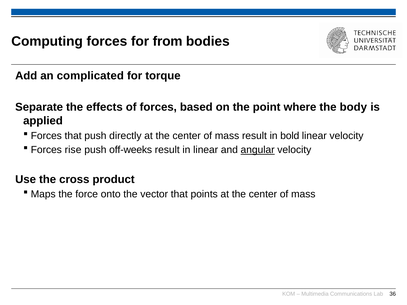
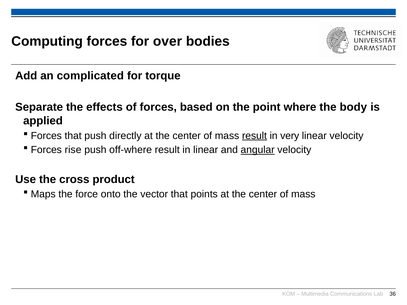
from: from -> over (167, 41)
result underline: none -> present (254, 136)
bold: bold -> very (290, 136)
off-weeks: off-weeks -> off-where (131, 150)
